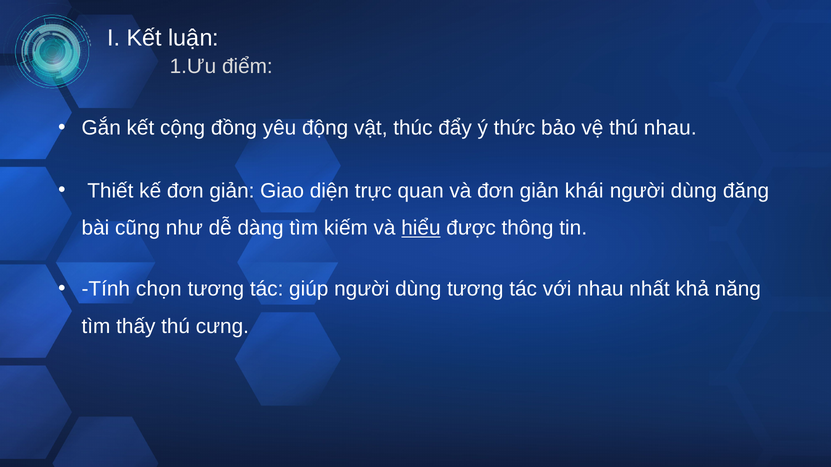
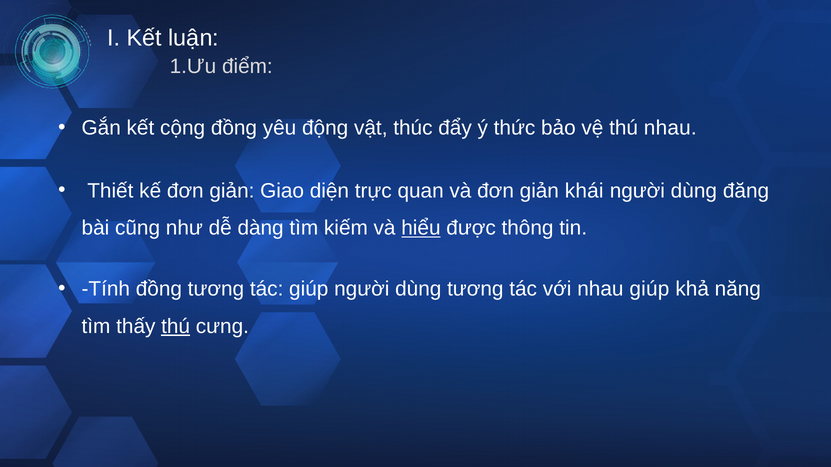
Tính chọn: chọn -> đồng (159, 289)
nhau nhất: nhất -> giúp (649, 289)
thú underline: none -> present (176, 327)
